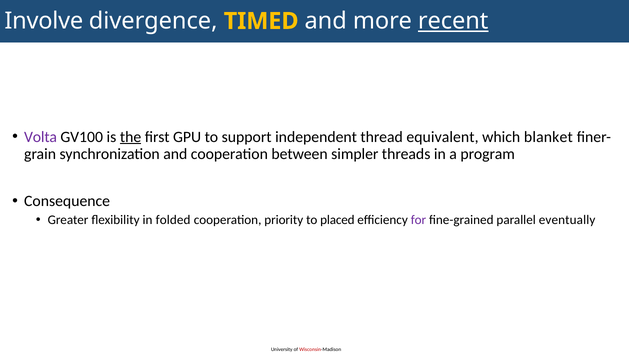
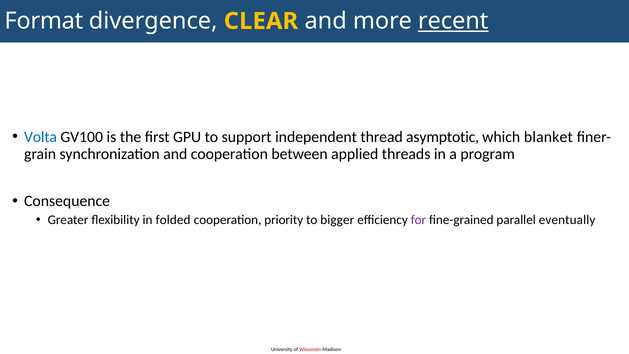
Involve: Involve -> Format (44, 21)
TIMED: TIMED -> CLEAR (261, 21)
Volta colour: purple -> blue (41, 137)
the underline: present -> none (131, 137)
equivalent: equivalent -> asymptotic (443, 137)
simpler: simpler -> applied (355, 154)
placed: placed -> bigger (337, 220)
